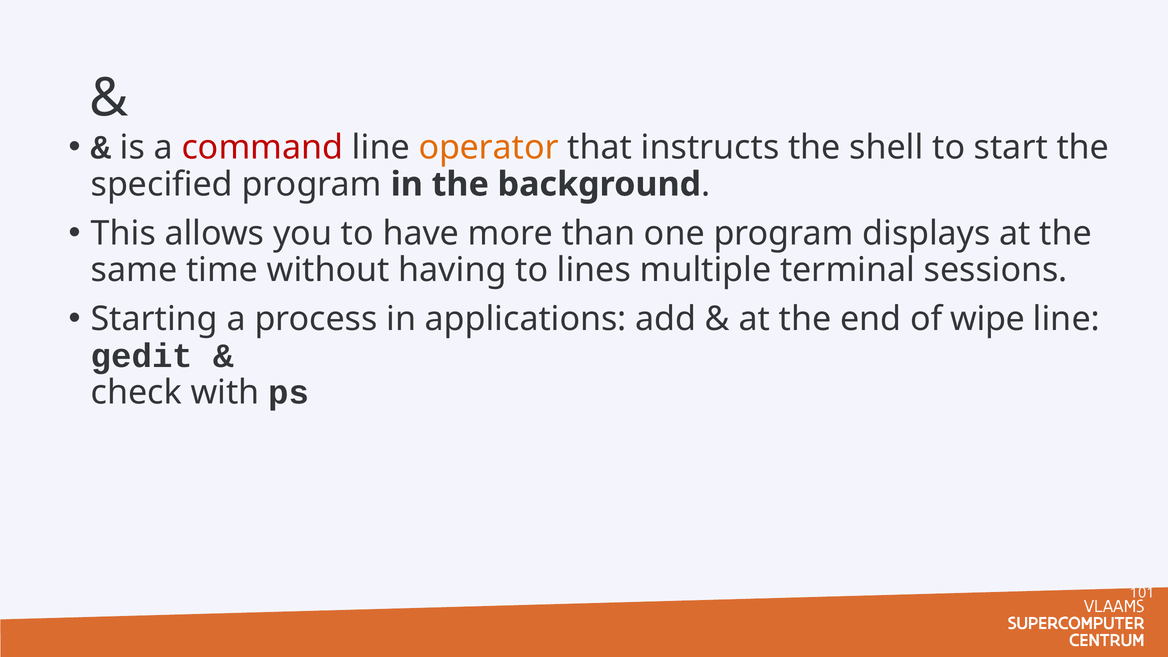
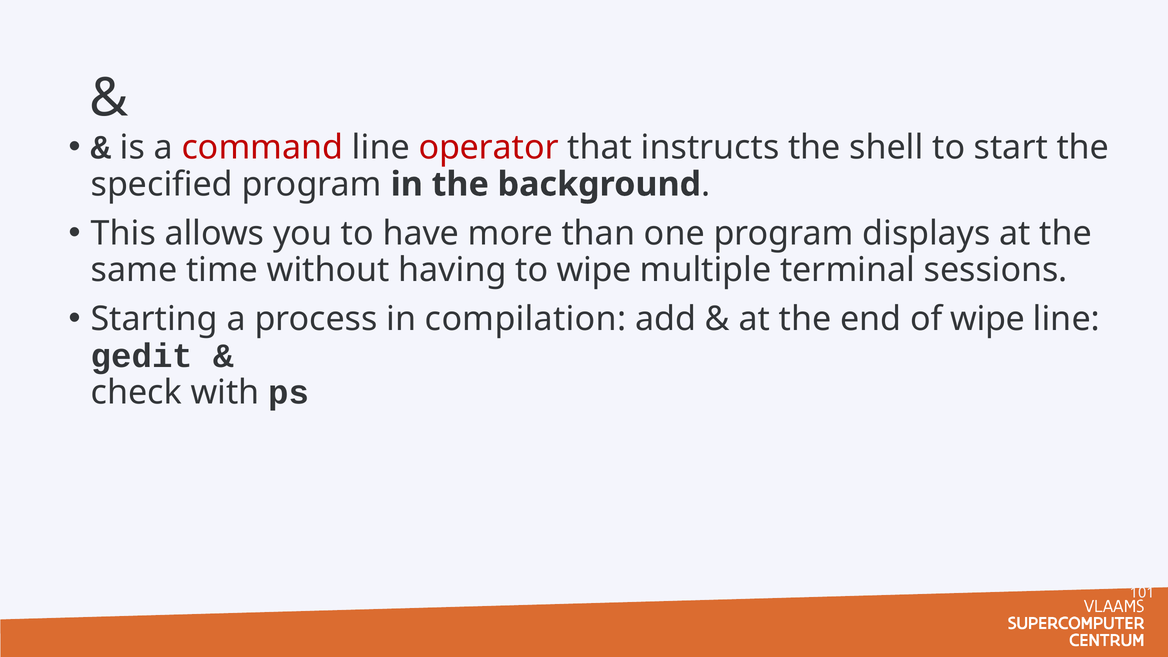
operator colour: orange -> red (489, 148)
to lines: lines -> wipe (594, 270)
applications: applications -> compilation (526, 319)
